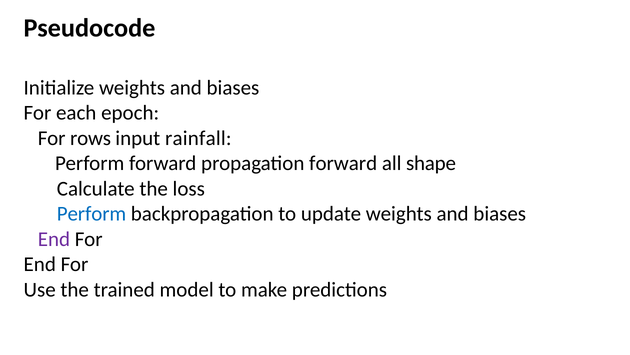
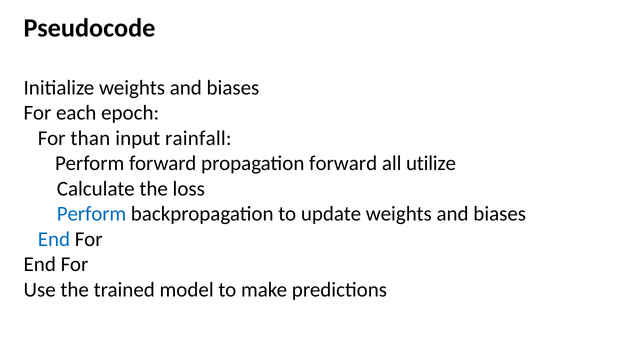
rows: rows -> than (90, 138)
shape: shape -> utilize (431, 163)
End colour: purple -> blue (54, 239)
